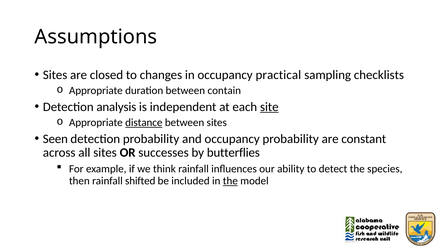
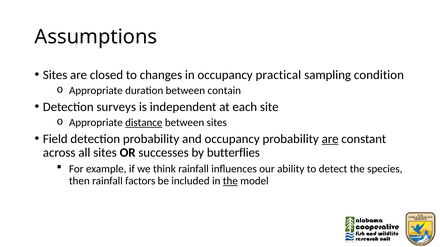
checklists: checklists -> condition (379, 75)
analysis: analysis -> surveys (116, 107)
site underline: present -> none (269, 107)
Seen: Seen -> Field (55, 139)
are underline: none -> present (330, 139)
shifted: shifted -> factors (140, 181)
